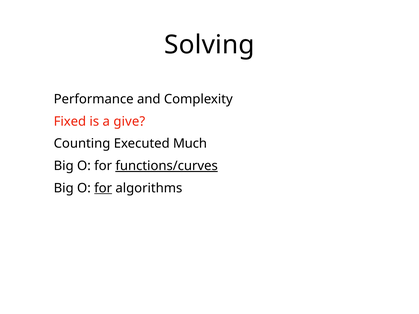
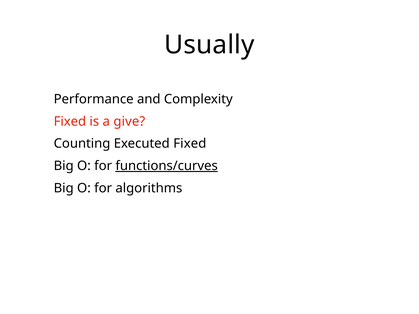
Solving: Solving -> Usually (209, 45)
Executed Much: Much -> Fixed (190, 144)
for underline: present -> none (103, 188)
